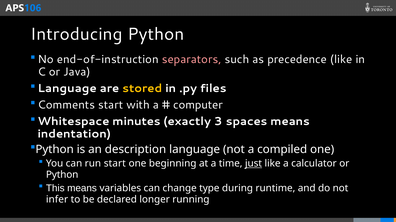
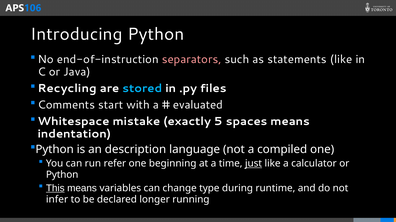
precedence: precedence -> statements (297, 60)
Language: Language -> Recycling (67, 89)
stored colour: yellow -> light blue (142, 89)
computer: computer -> evaluated (198, 105)
minutes: minutes -> mistake (136, 122)
3: 3 -> 5 (218, 122)
run start: start -> refer (115, 164)
This underline: none -> present (55, 189)
